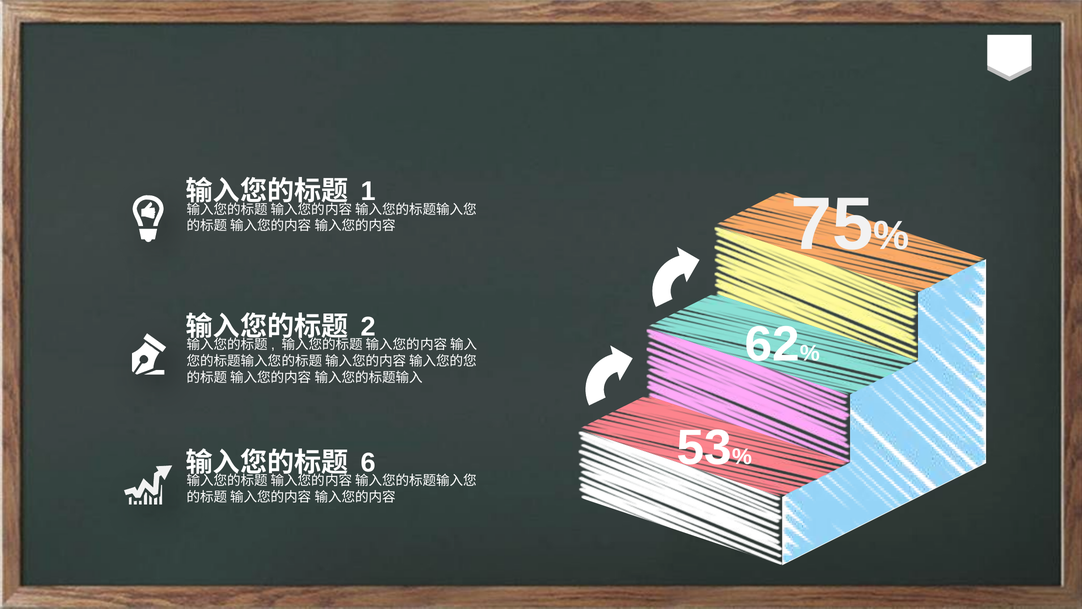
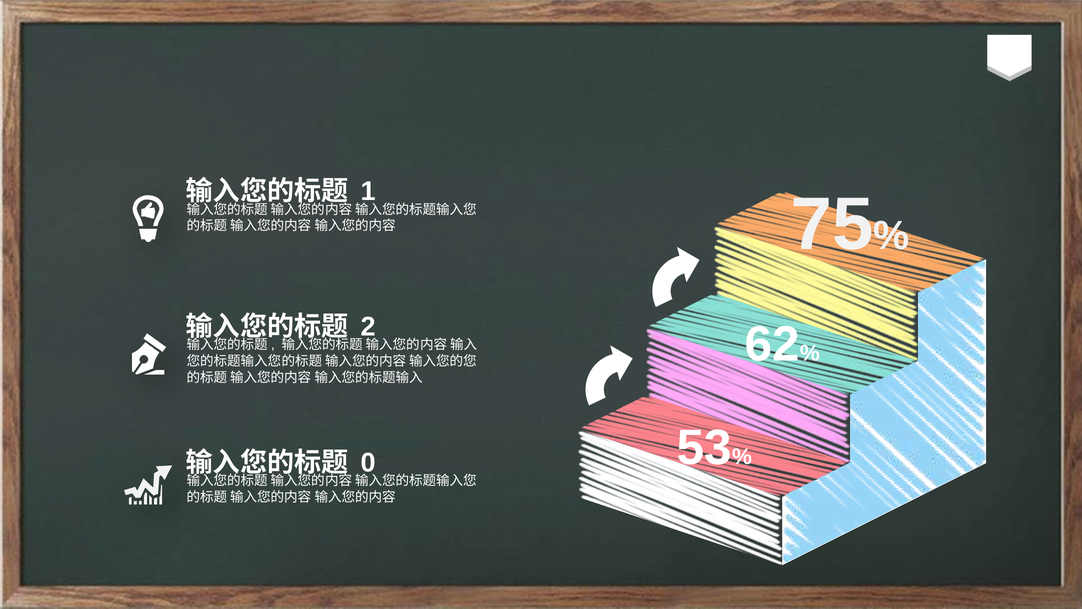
6: 6 -> 0 (368, 462)
